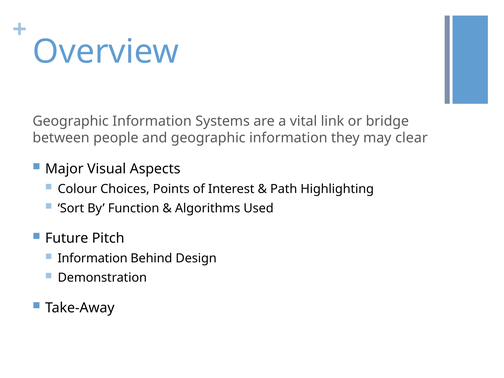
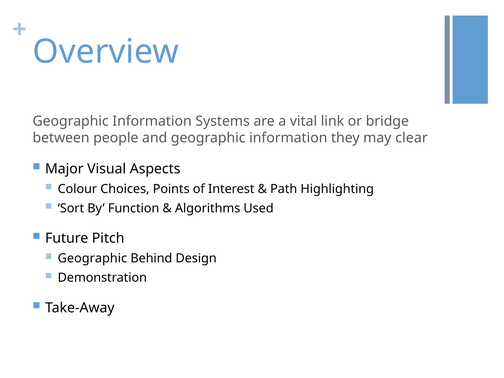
Information: Information -> Geographic (92, 258)
